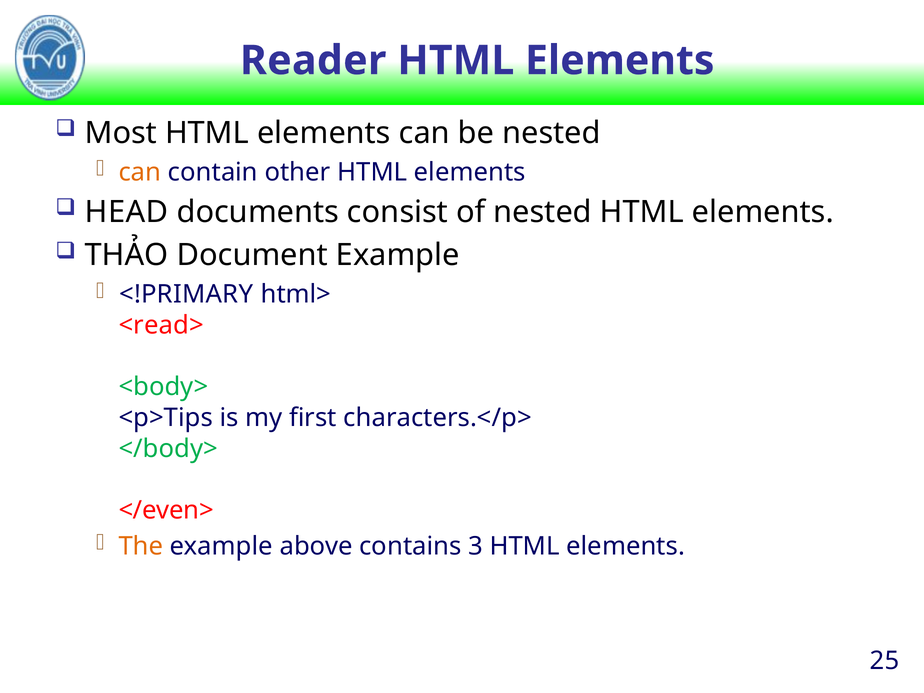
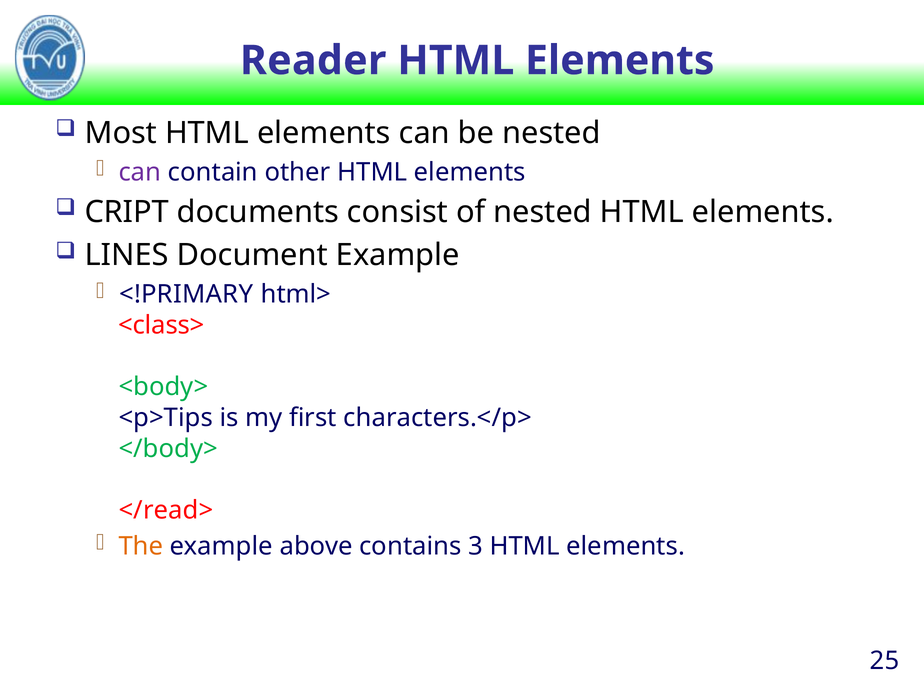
can colour: orange -> purple (140, 172)
HEAD: HEAD -> CRIPT (127, 212)
THẢO: THẢO -> LINES (127, 255)
<read>: <read> -> <class> (161, 325)
</even>: </even> -> </read> (166, 510)
